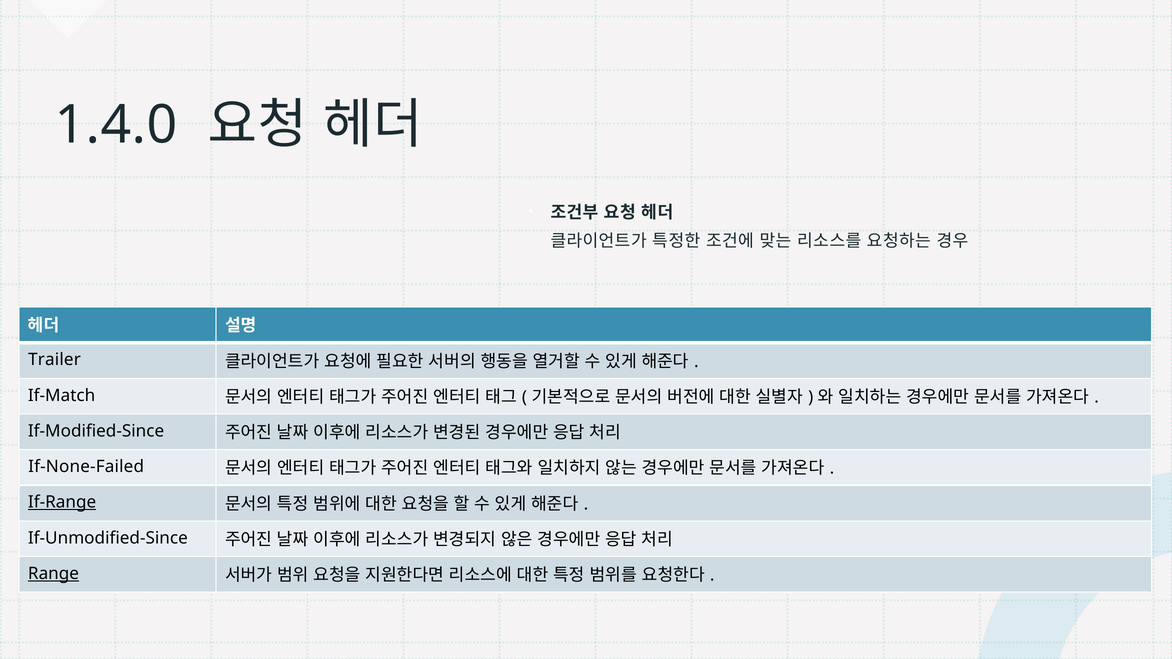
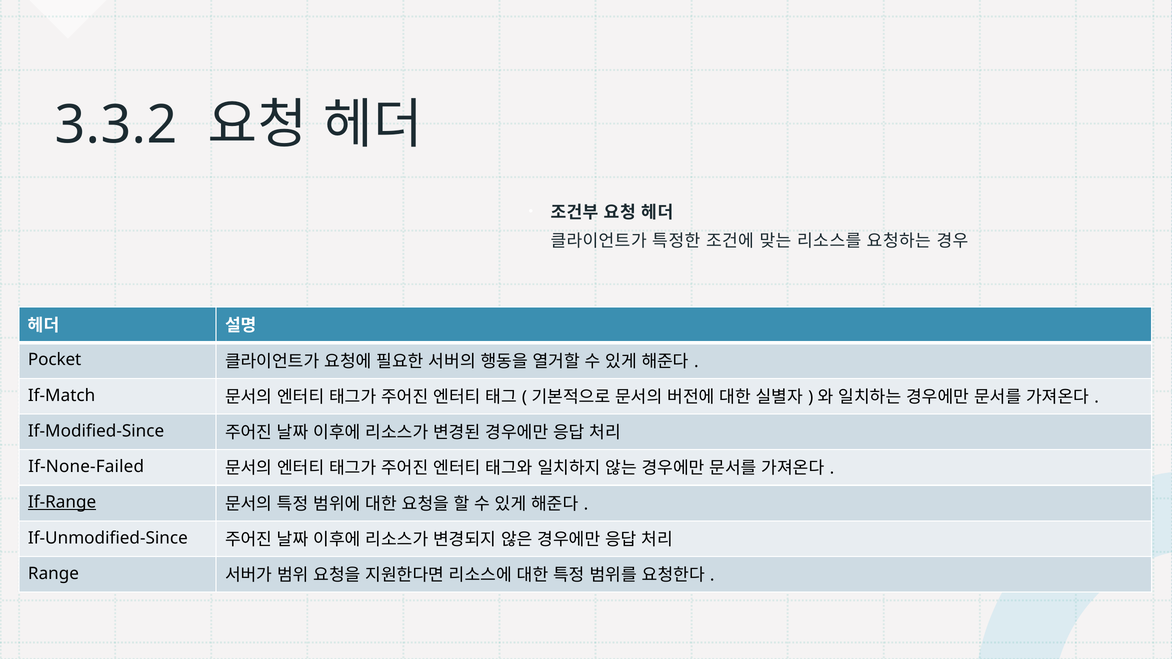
1.4.0: 1.4.0 -> 3.3.2 (116, 125)
Trailer: Trailer -> Pocket (55, 360)
Range underline: present -> none (53, 574)
